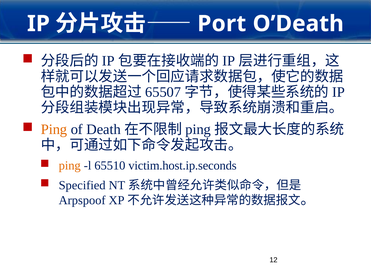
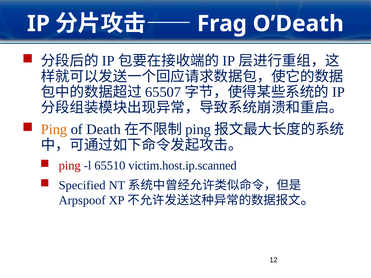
Port: Port -> Frag (222, 24)
ping colour: orange -> red (70, 166)
victim.host.ip.seconds: victim.host.ip.seconds -> victim.host.ip.scanned (183, 166)
